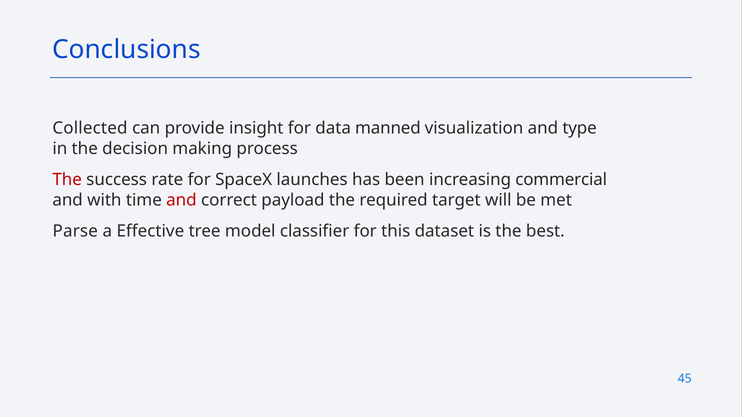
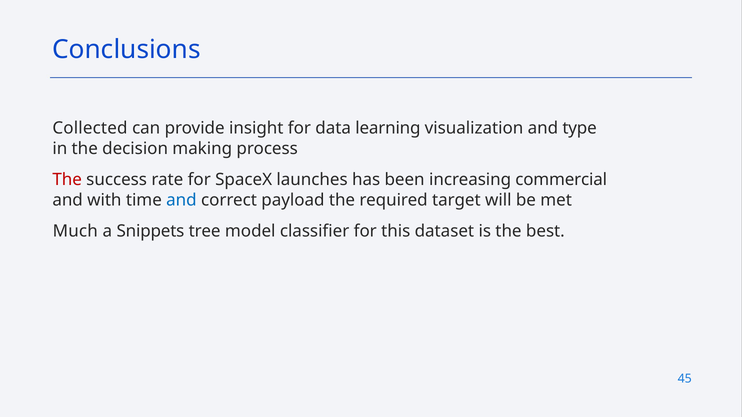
manned: manned -> learning (388, 128)
and colour: red -> blue (181, 200)
Parse: Parse -> Much (75, 231)
Effective: Effective -> Snippets (150, 231)
